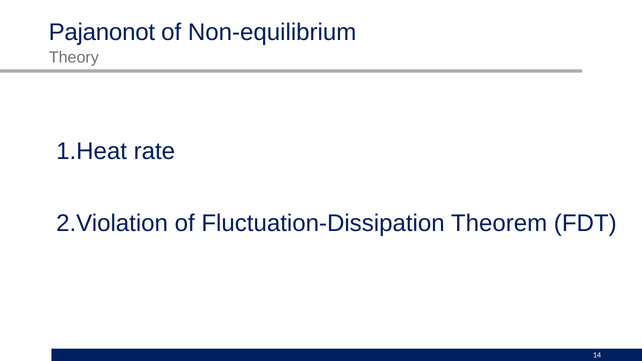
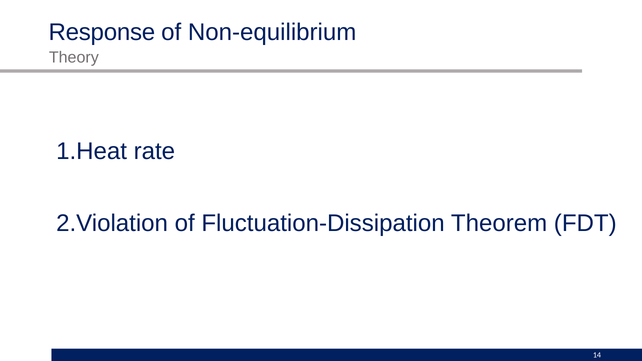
Pajanonot: Pajanonot -> Response (102, 32)
